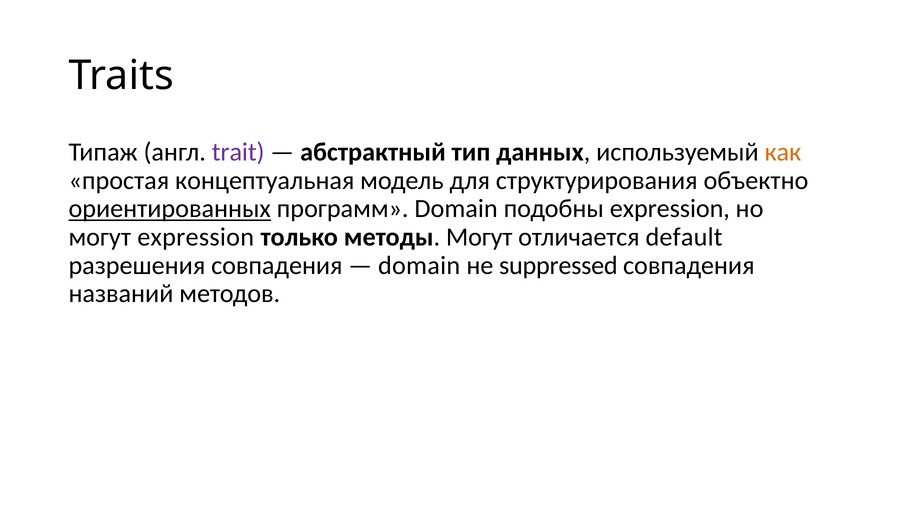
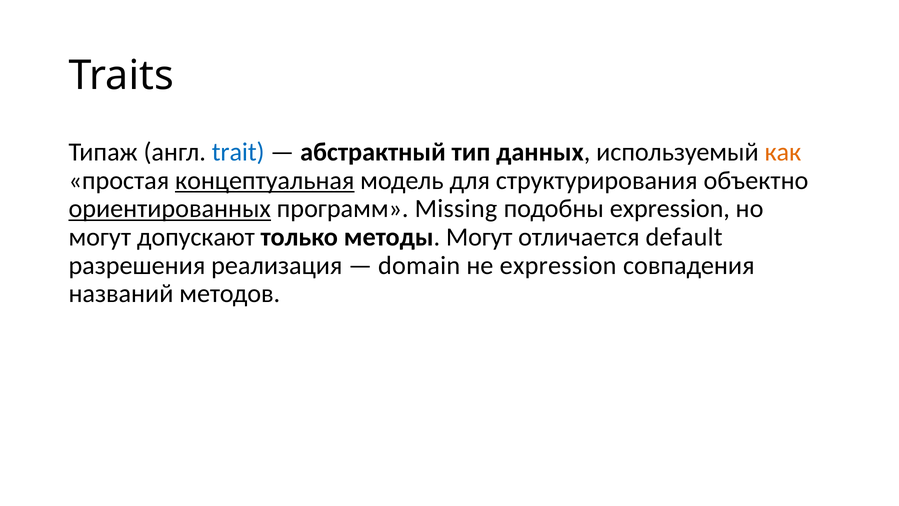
trait colour: purple -> blue (238, 152)
концептуальная underline: none -> present (265, 180)
программ Domain: Domain -> Missing (456, 209)
могут expression: expression -> допускают (196, 237)
разрешения совпадения: совпадения -> реализация (277, 265)
не suppressed: suppressed -> expression (558, 265)
